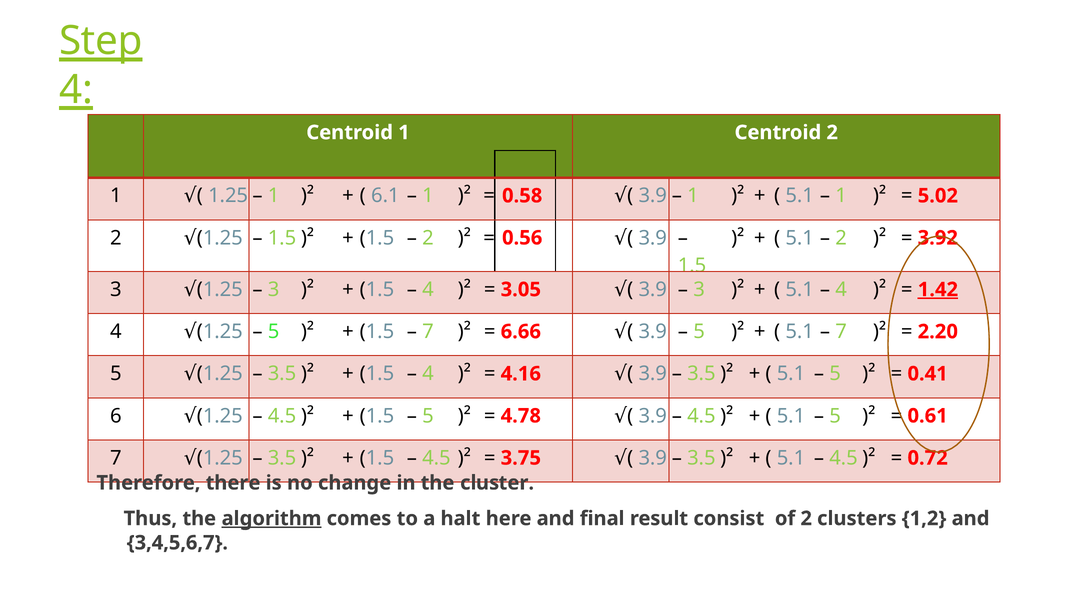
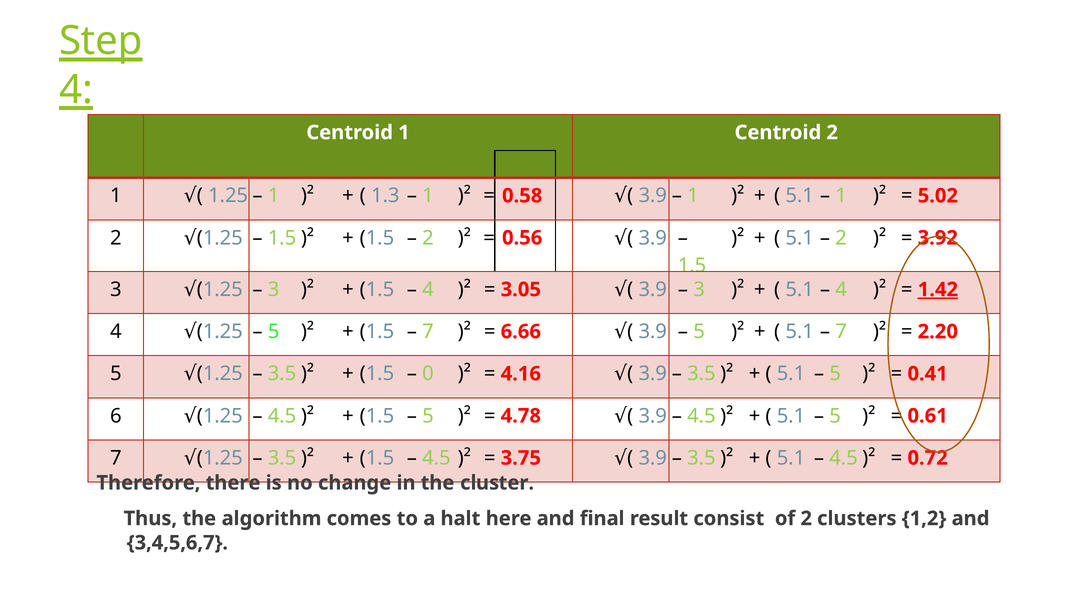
6.1: 6.1 -> 1.3 (385, 196)
4: 4 -> 0 (428, 374)
algorithm underline: present -> none (272, 519)
